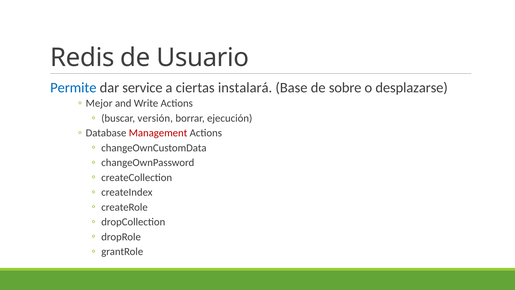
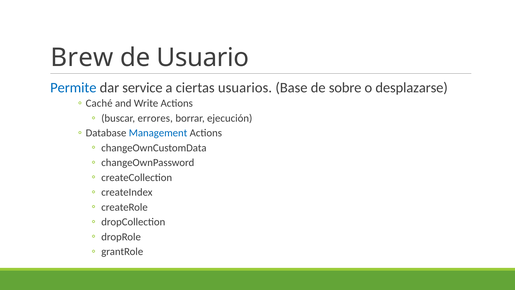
Redis: Redis -> Brew (82, 58)
instalará: instalará -> usuarios (245, 87)
Mejor: Mejor -> Caché (99, 103)
versión: versión -> errores (155, 118)
Management colour: red -> blue (158, 133)
